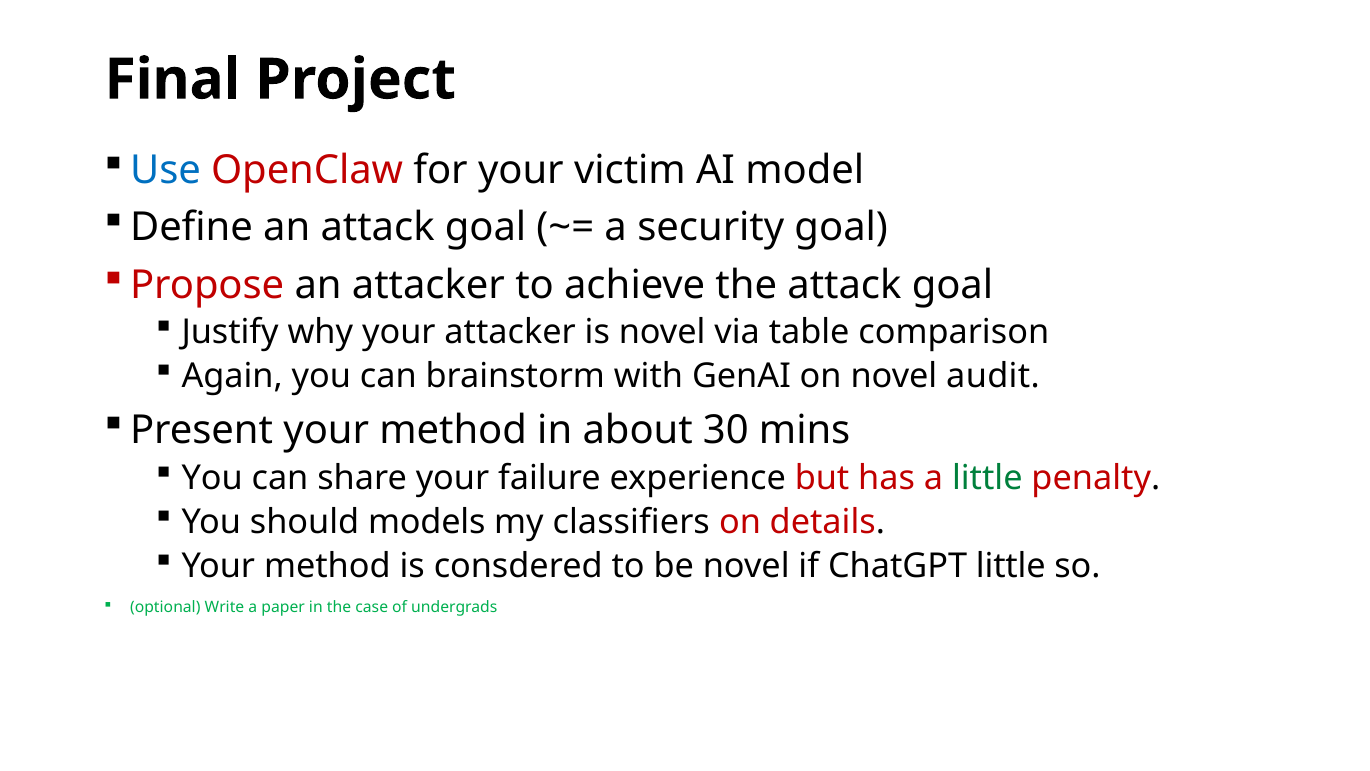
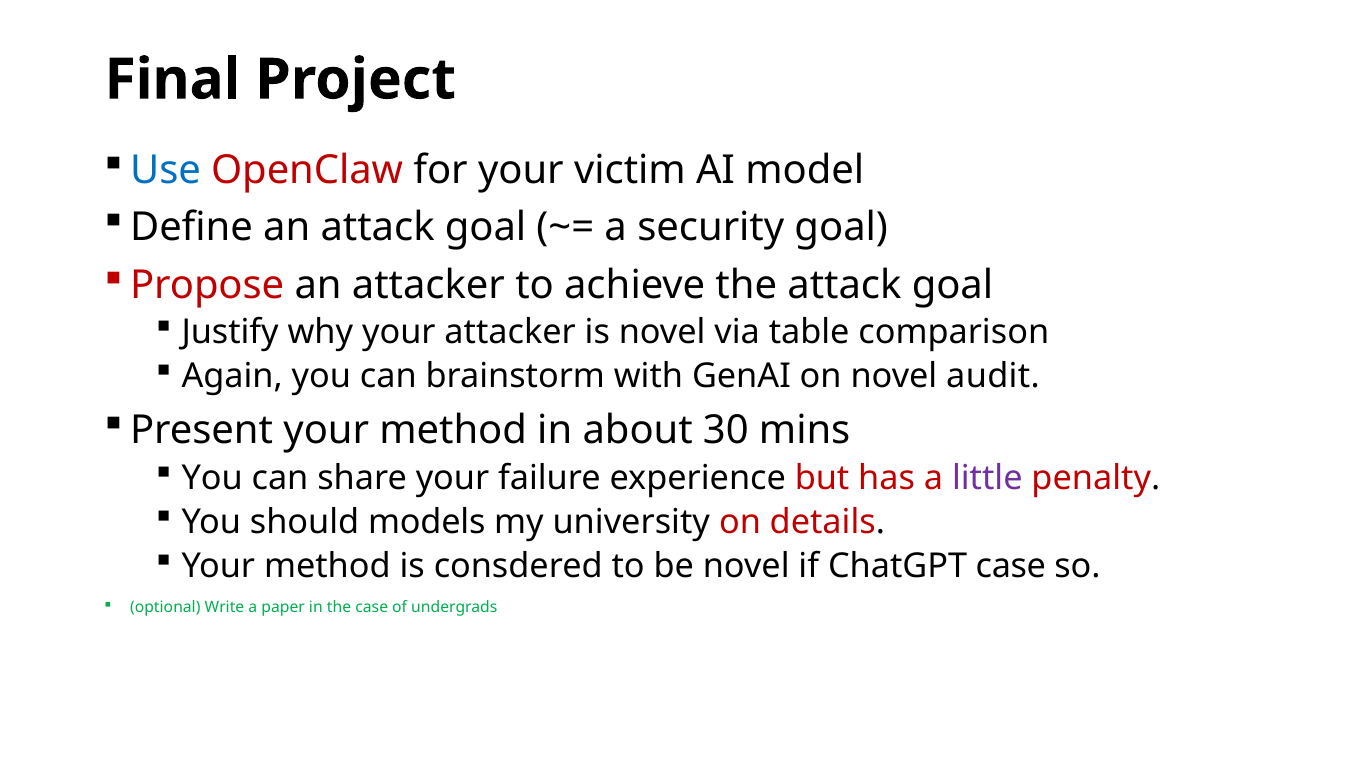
little colour: green -> purple (987, 478)
classifiers: classifiers -> university (631, 522)
ChatGPT little: little -> case (1011, 566)
